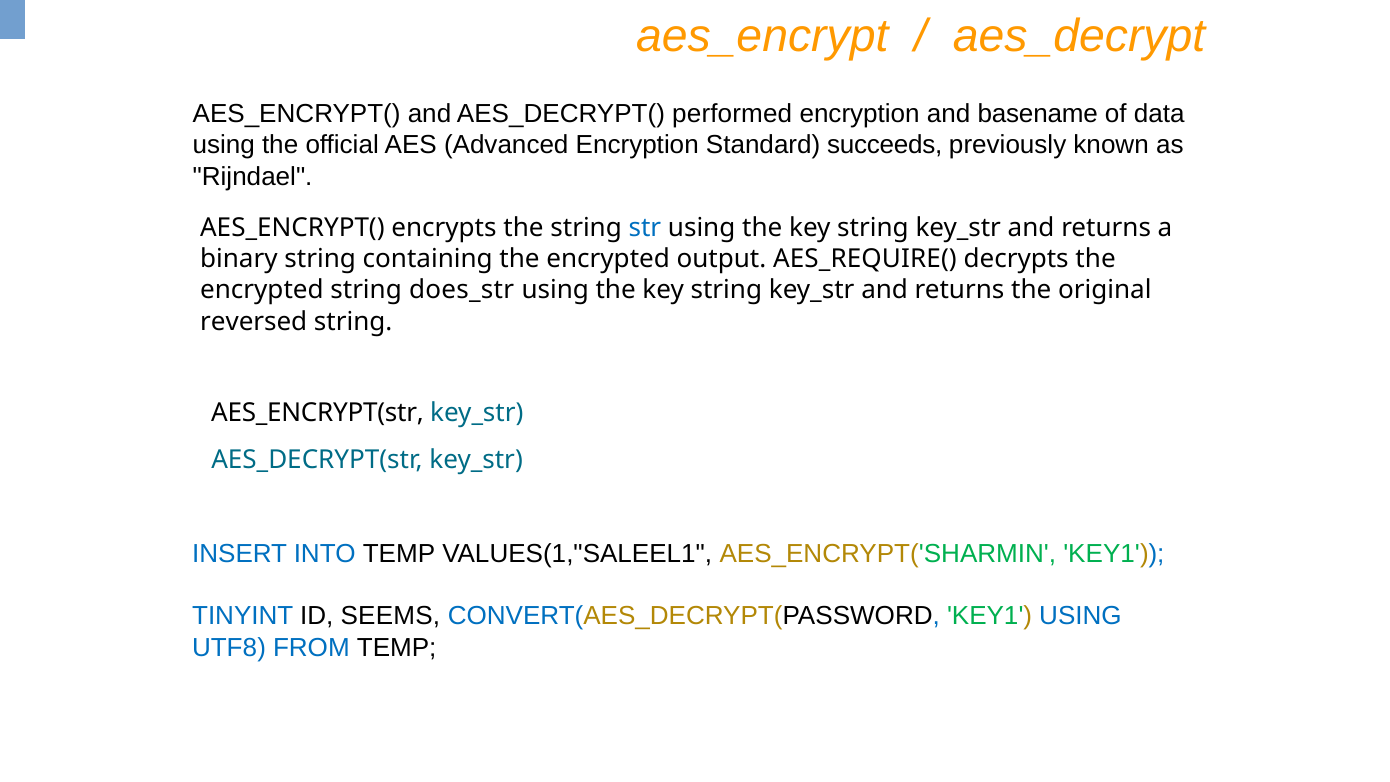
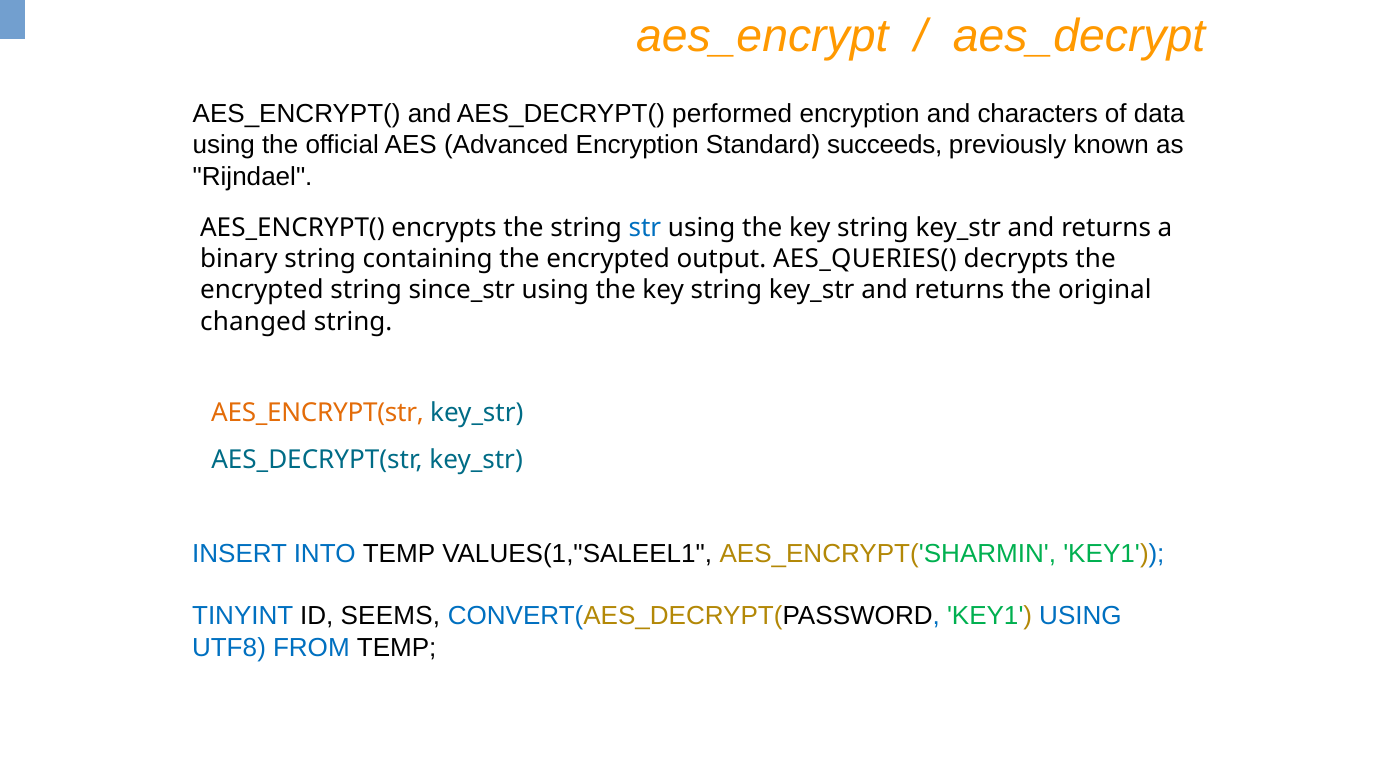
basename: basename -> characters (1038, 114)
AES_REQUIRE(: AES_REQUIRE( -> AES_QUERIES( (865, 259)
does_str: does_str -> since_str (462, 290)
reversed: reversed -> changed (254, 322)
AES_ENCRYPT(str colour: black -> orange (317, 413)
